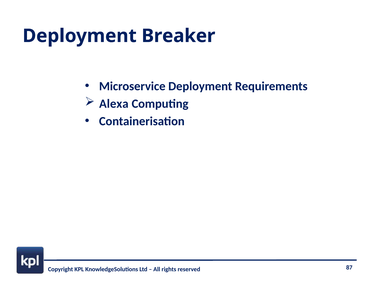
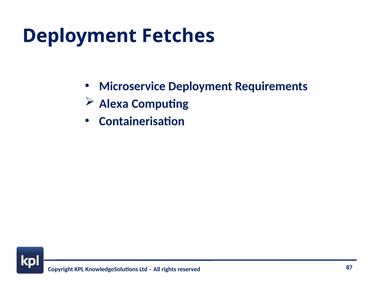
Breaker: Breaker -> Fetches (178, 36)
